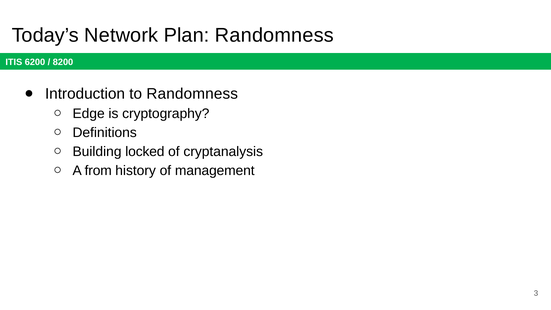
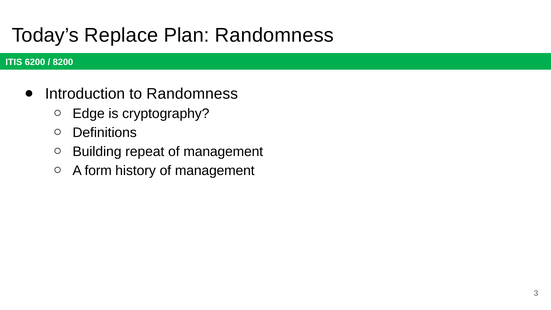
Network: Network -> Replace (121, 35)
locked: locked -> repeat (145, 151)
cryptanalysis: cryptanalysis -> management (223, 151)
from: from -> form (98, 170)
